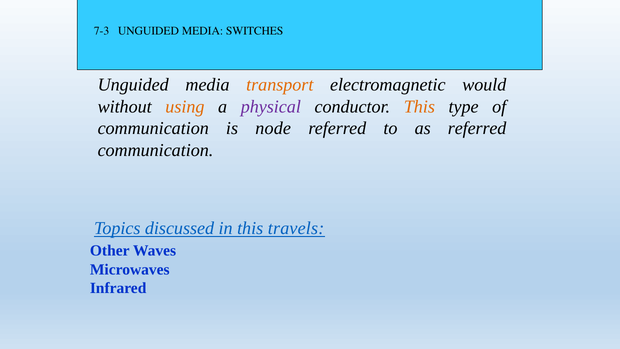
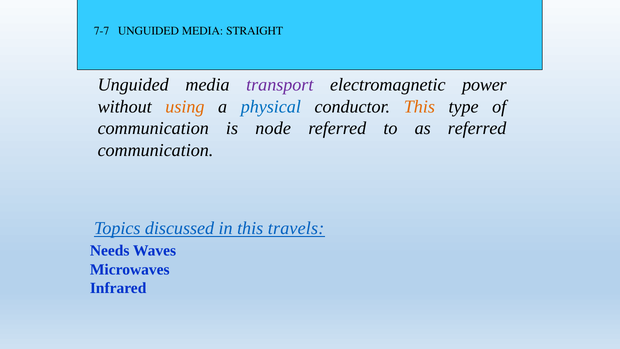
7-3: 7-3 -> 7-7 (101, 31)
SWITCHES: SWITCHES -> STRAIGHT (255, 31)
transport colour: orange -> purple (280, 85)
would: would -> power (484, 85)
physical colour: purple -> blue (271, 107)
Other: Other -> Needs (110, 251)
